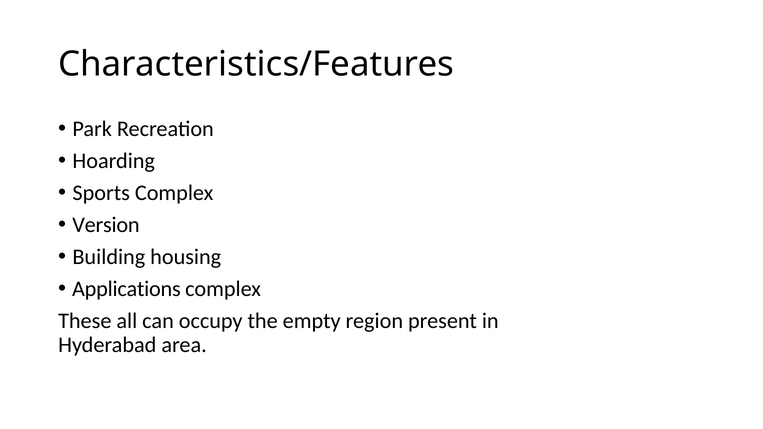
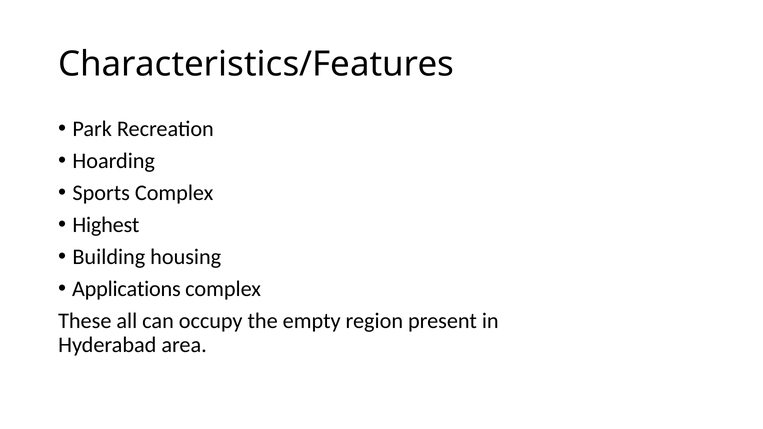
Version: Version -> Highest (106, 225)
